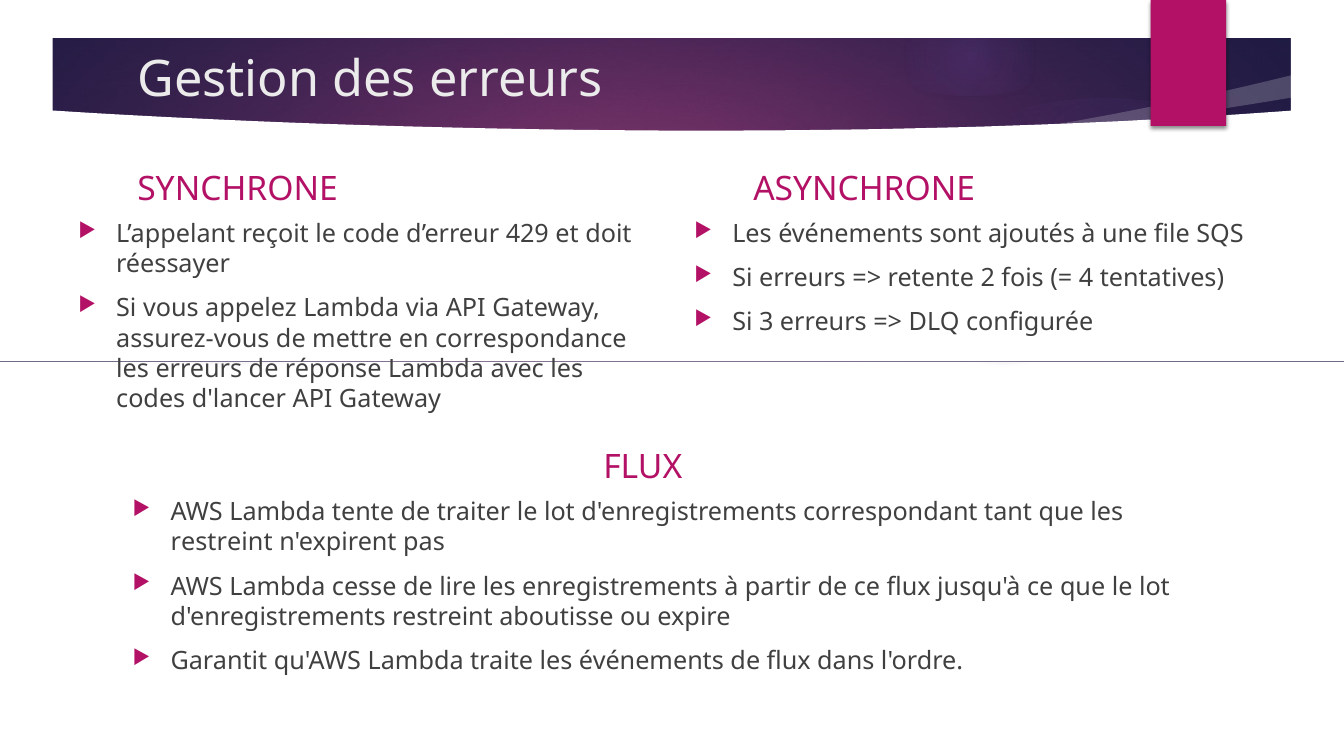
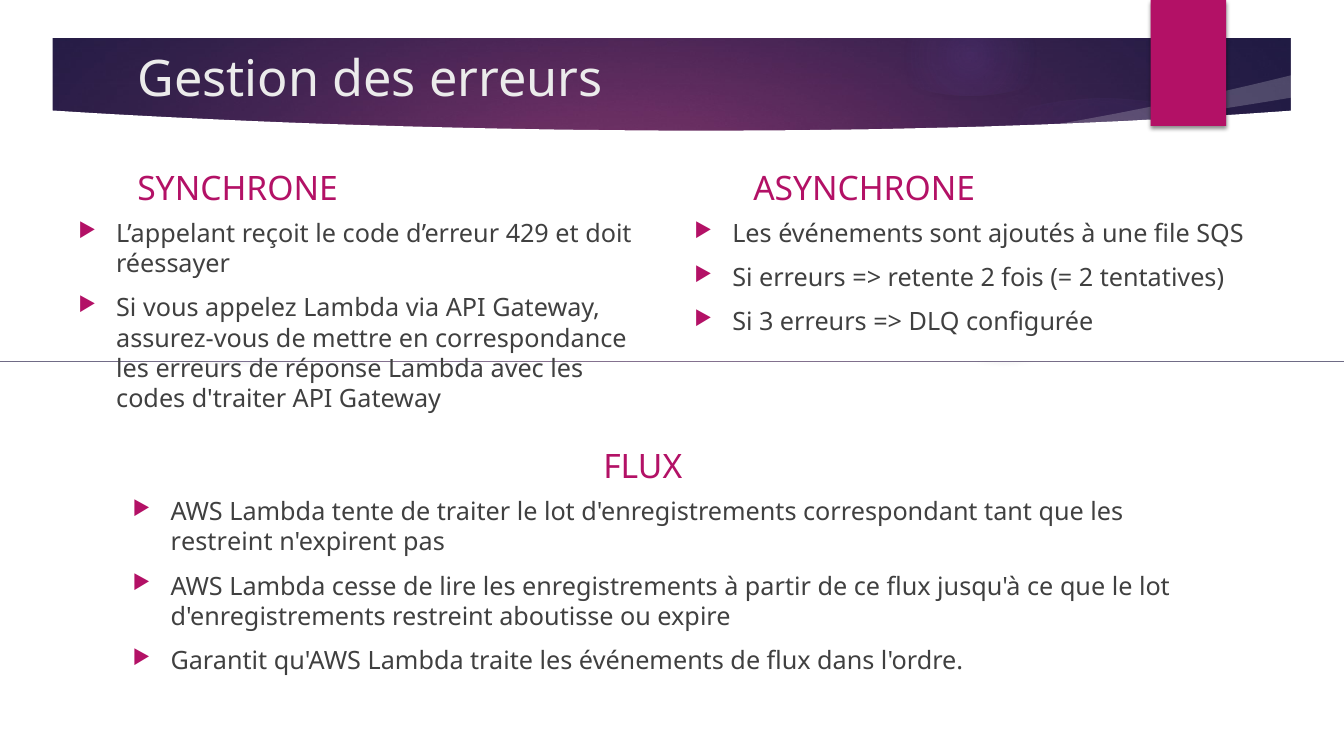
4: 4 -> 2 (1086, 278)
d'lancer: d'lancer -> d'traiter (239, 399)
